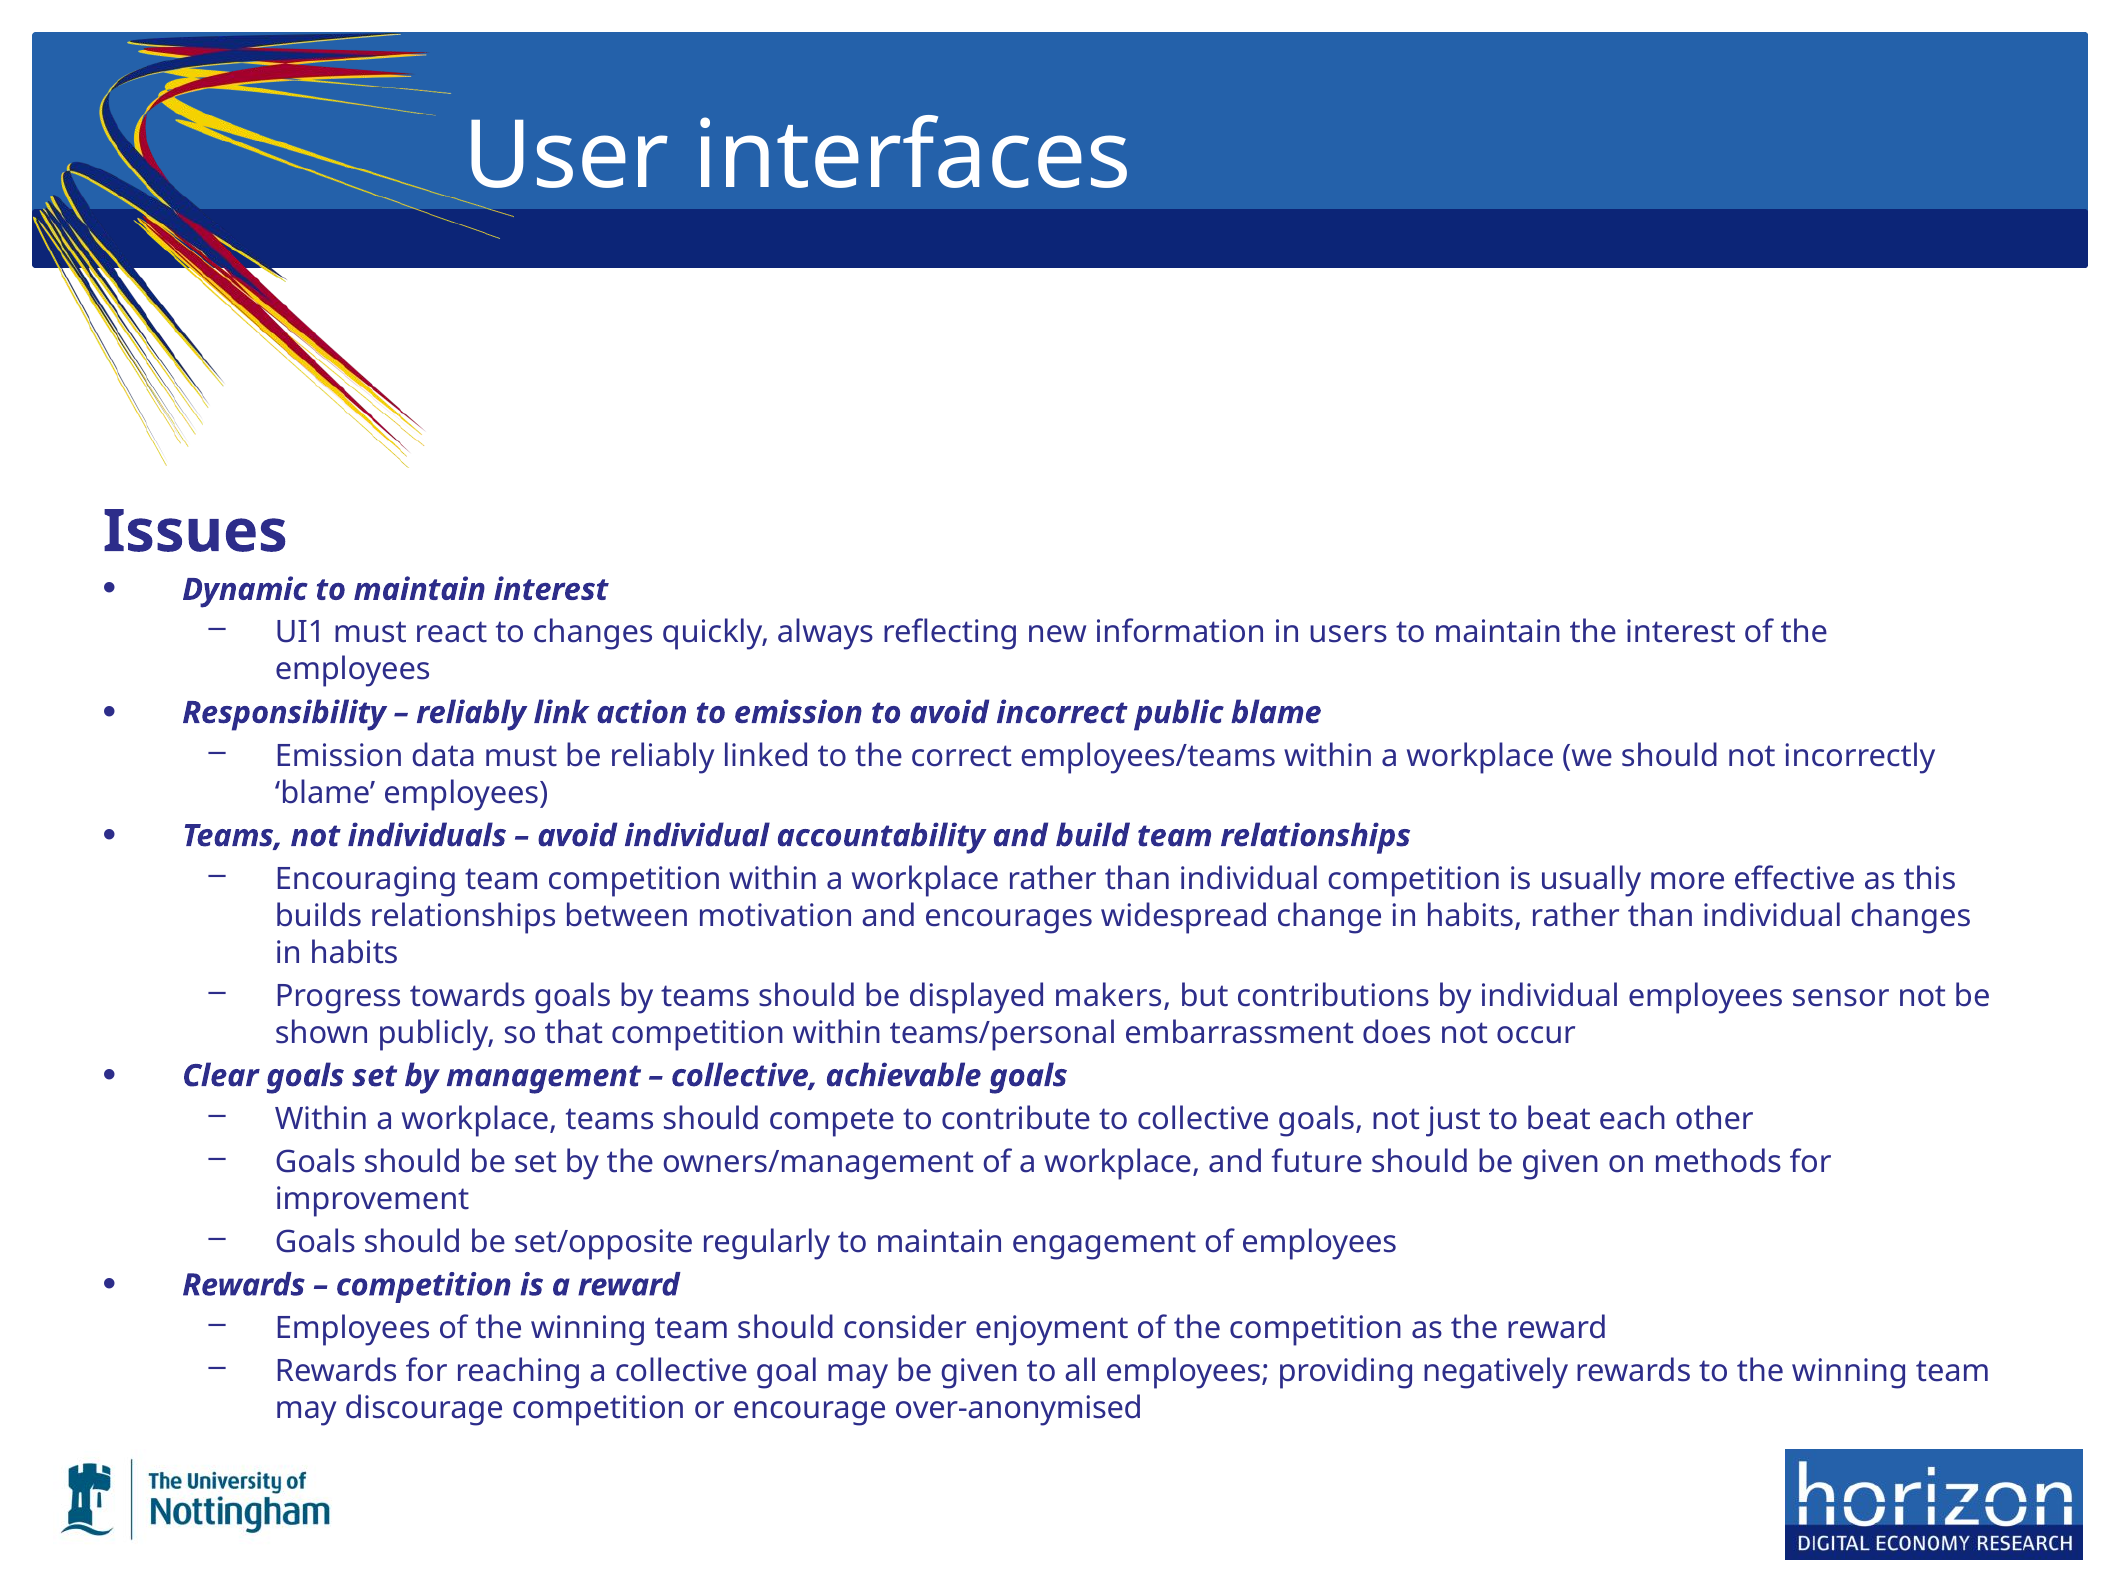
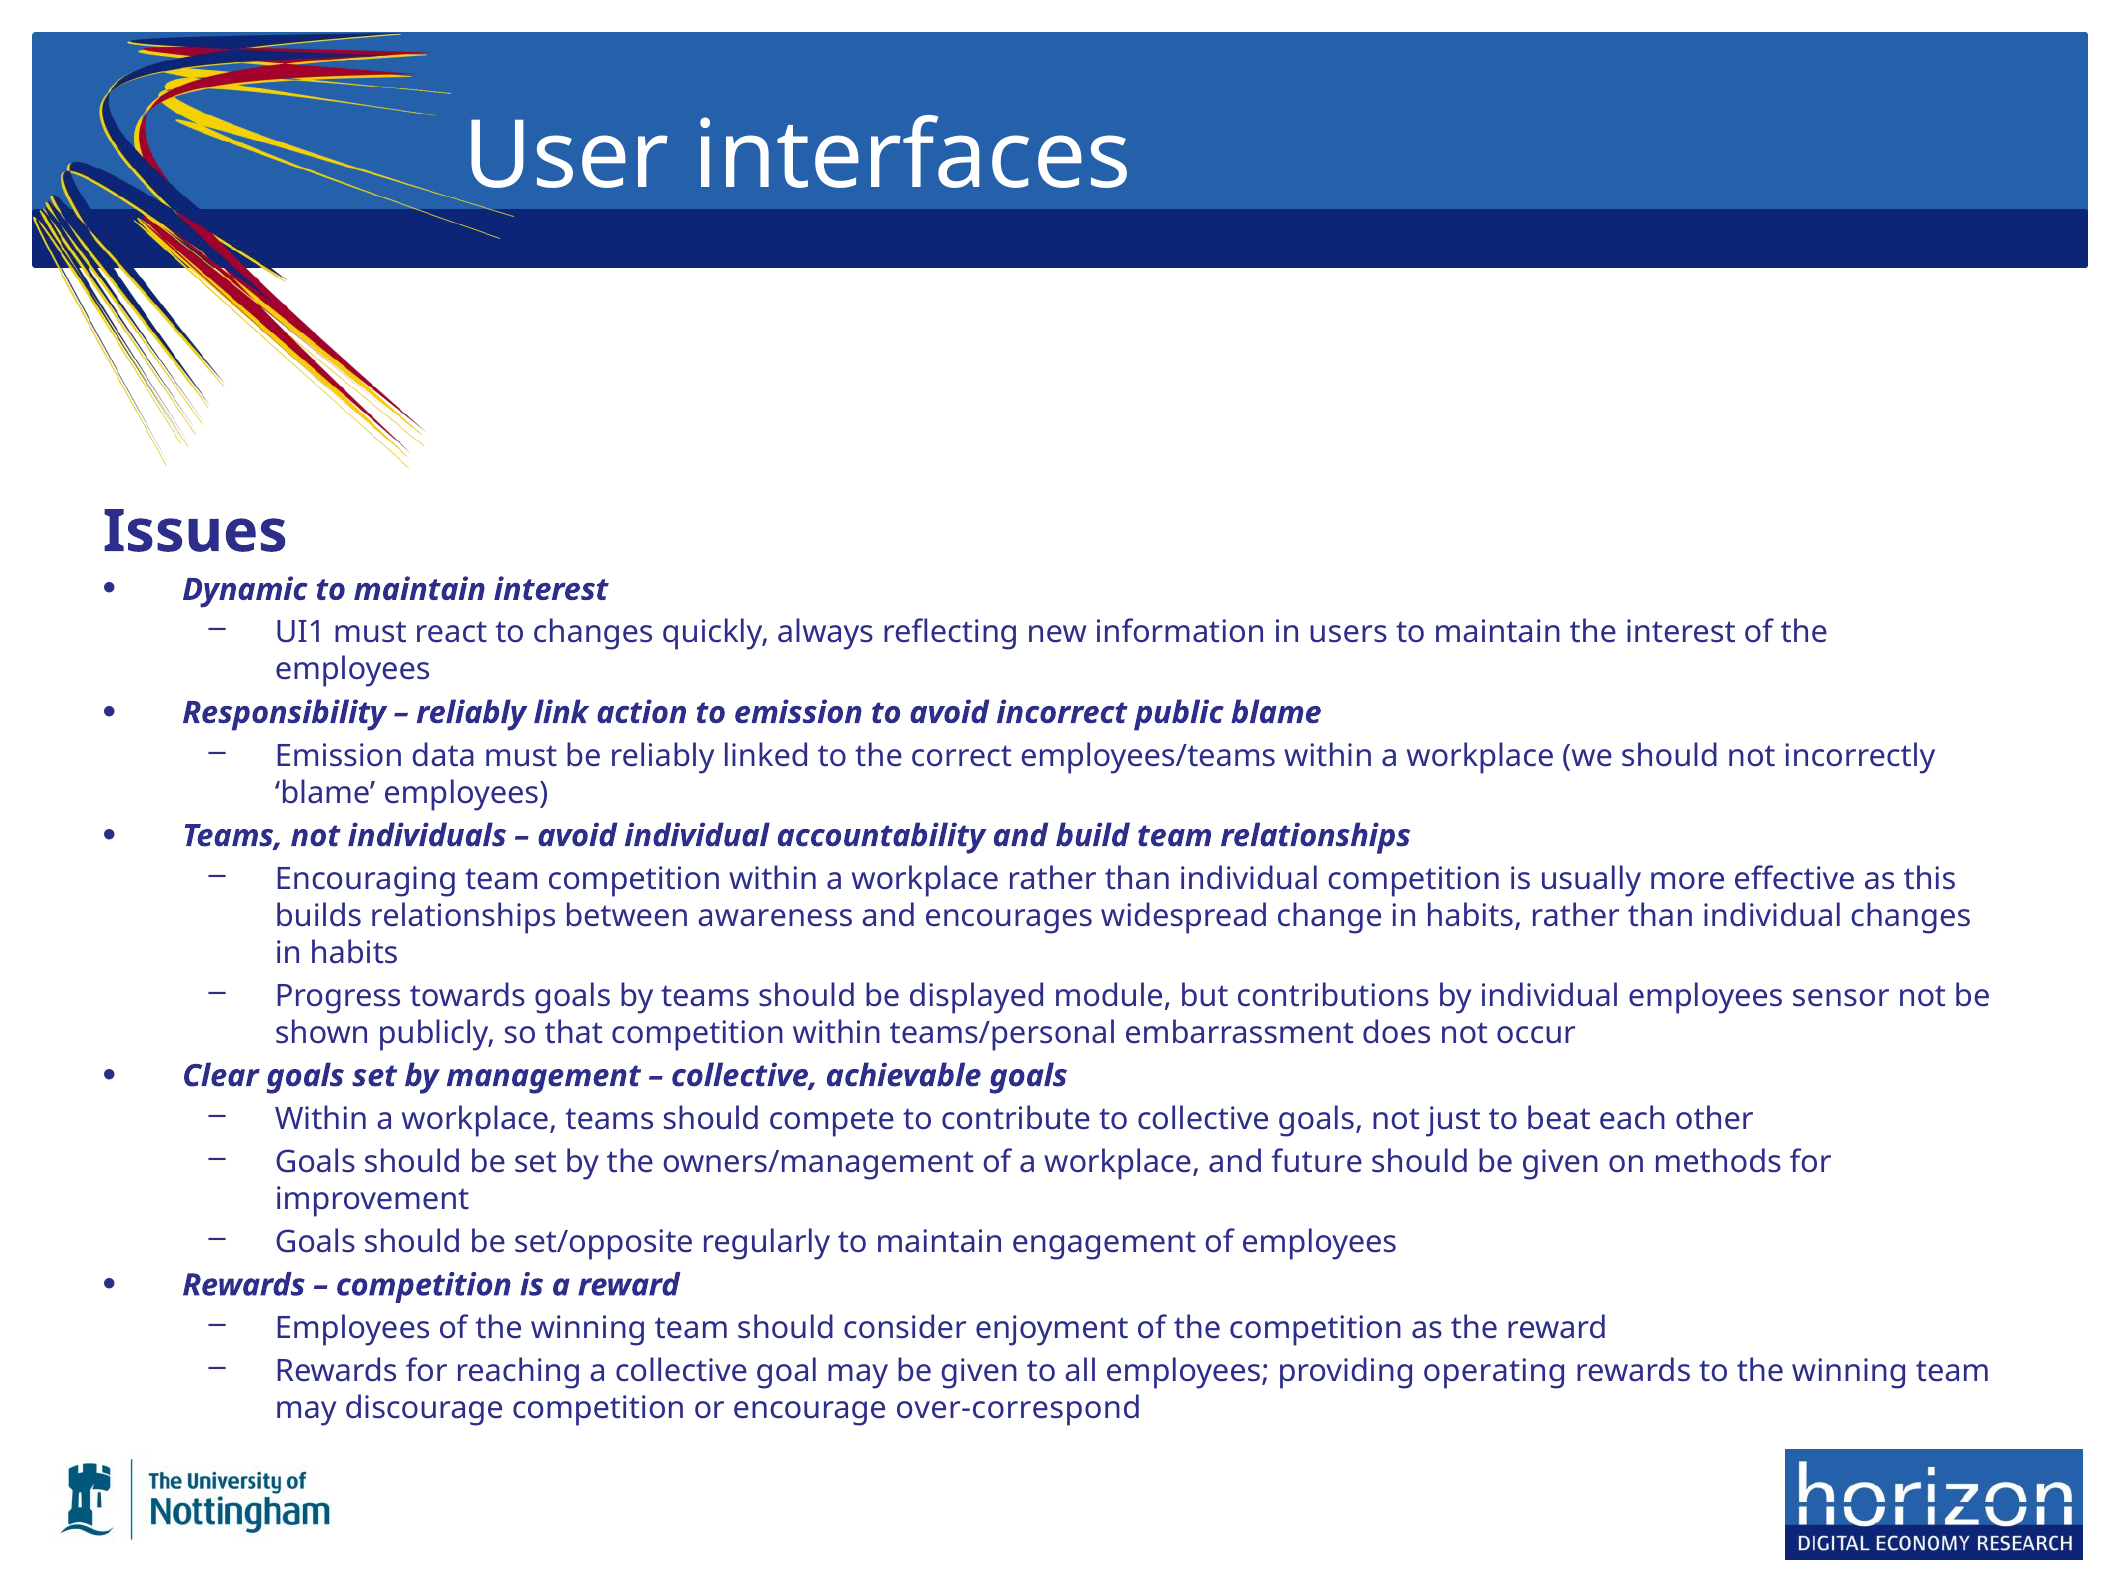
motivation: motivation -> awareness (775, 916)
makers: makers -> module (1113, 996)
negatively: negatively -> operating (1495, 1371)
over-anonymised: over-anonymised -> over-correspond (1018, 1408)
